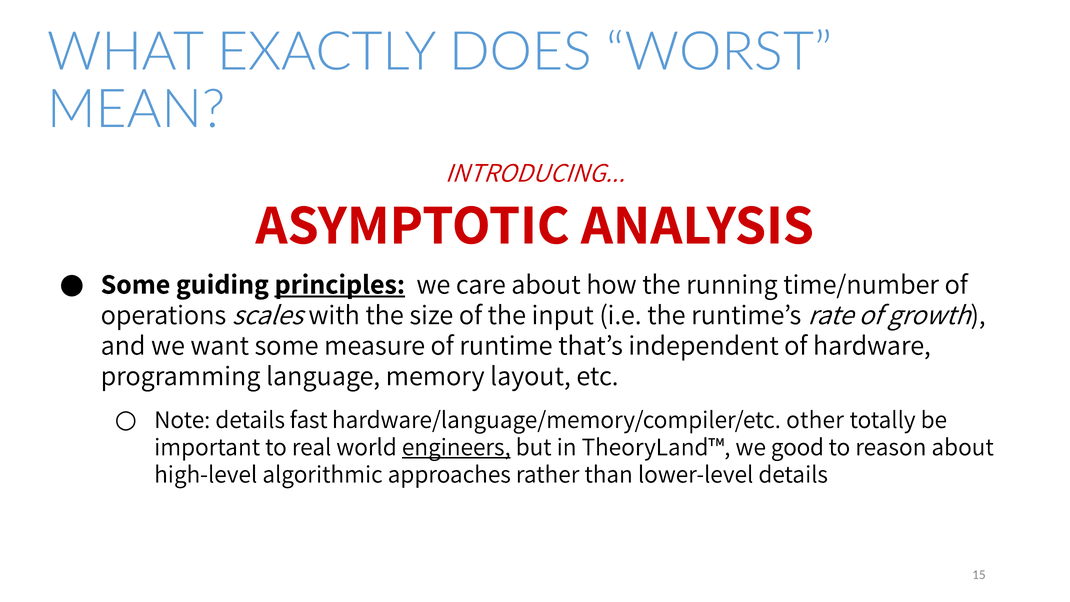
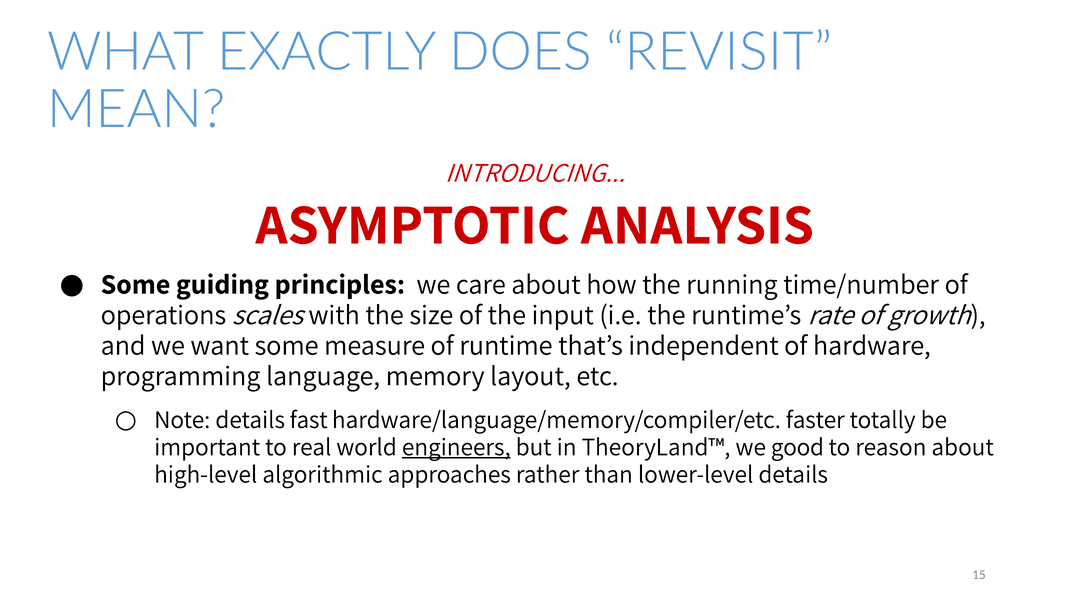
WORST: WORST -> REVISIT (719, 52)
principles underline: present -> none (340, 284)
other: other -> faster (815, 420)
